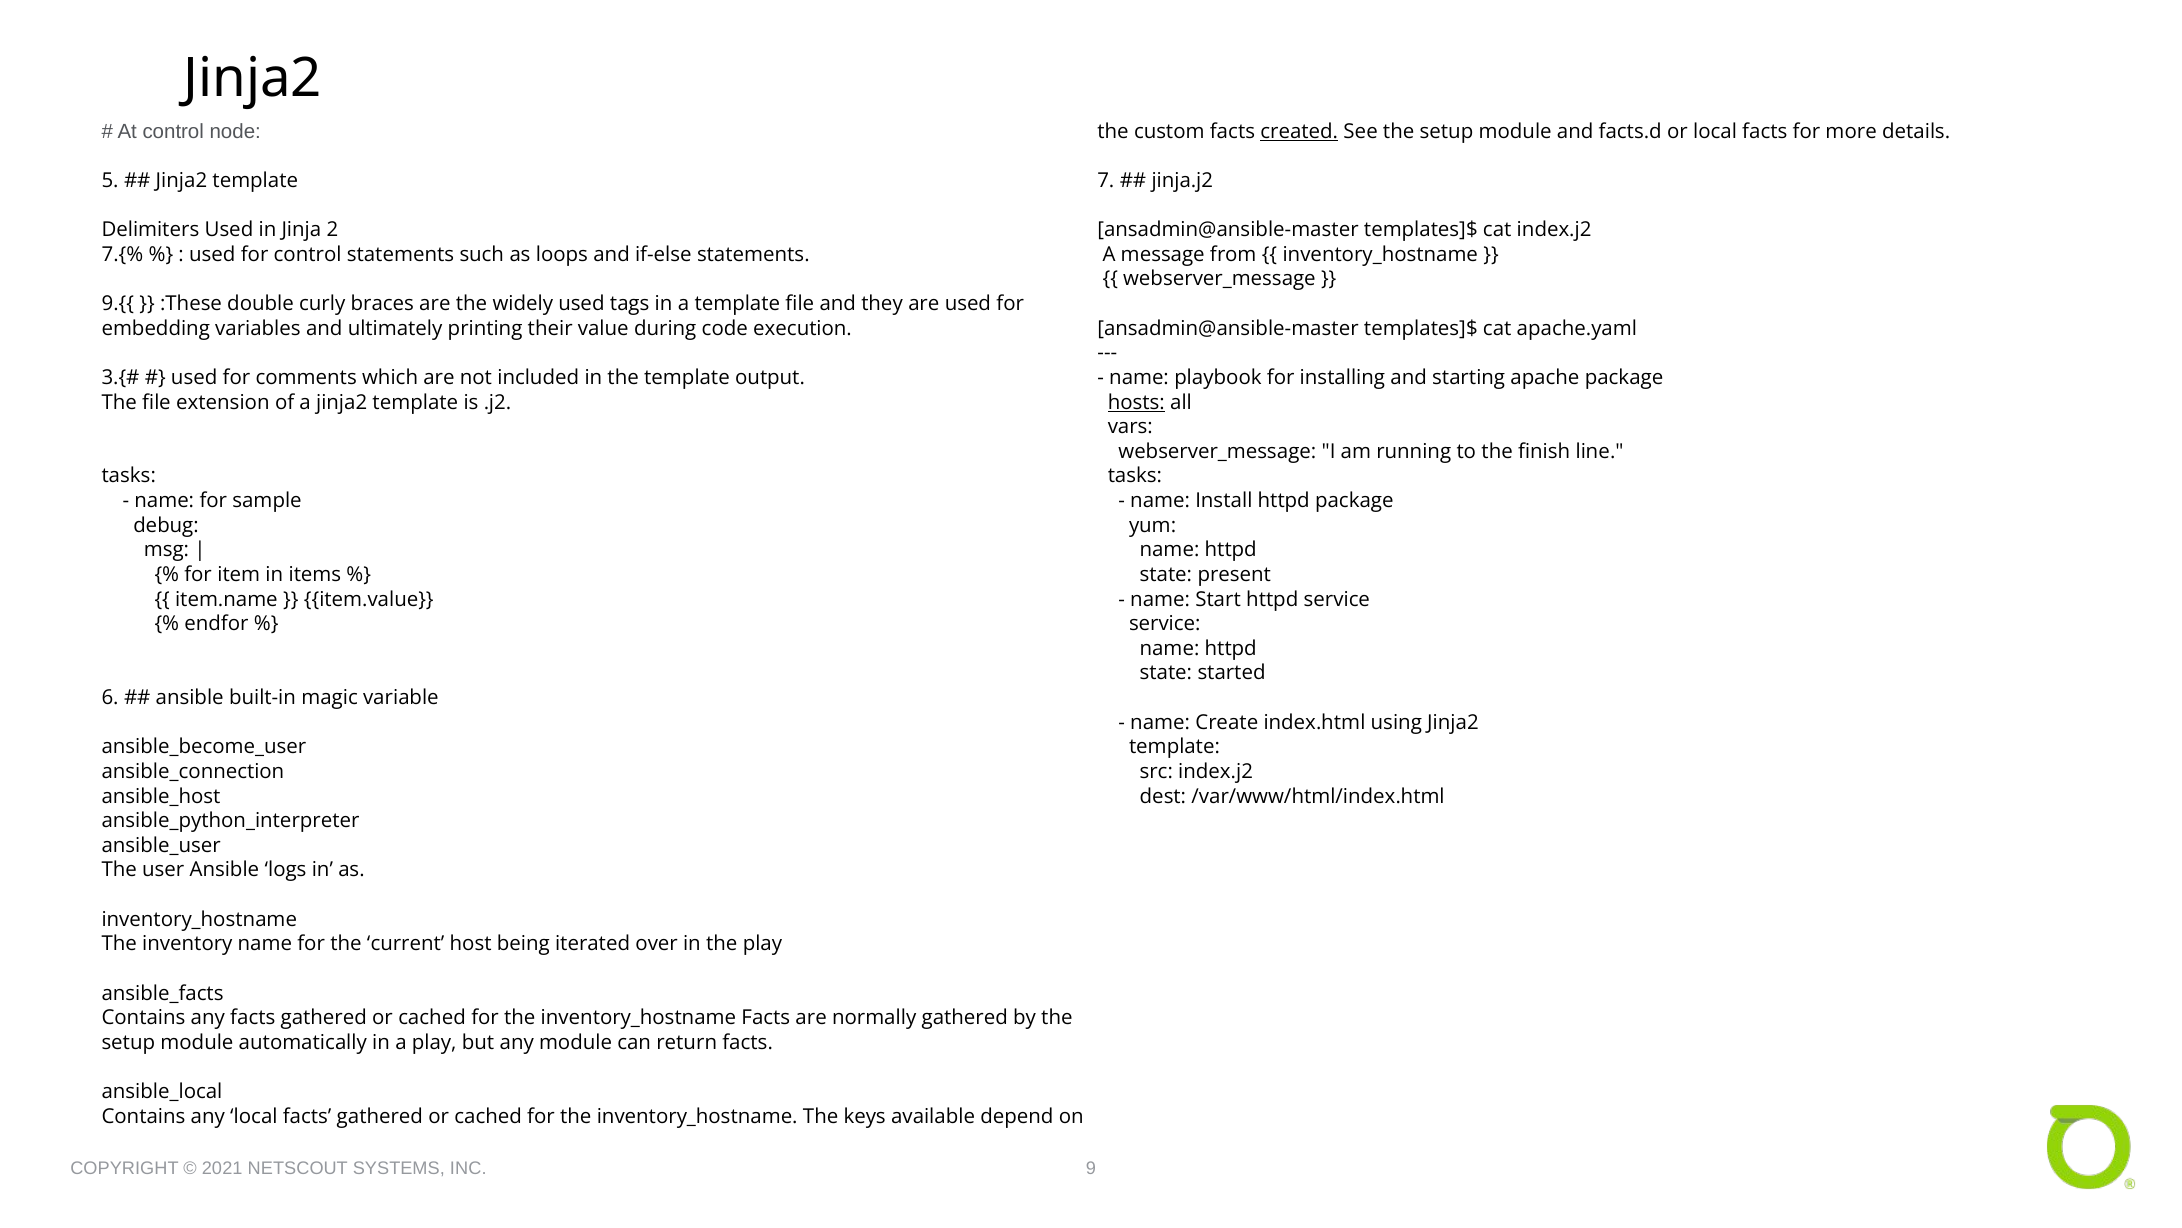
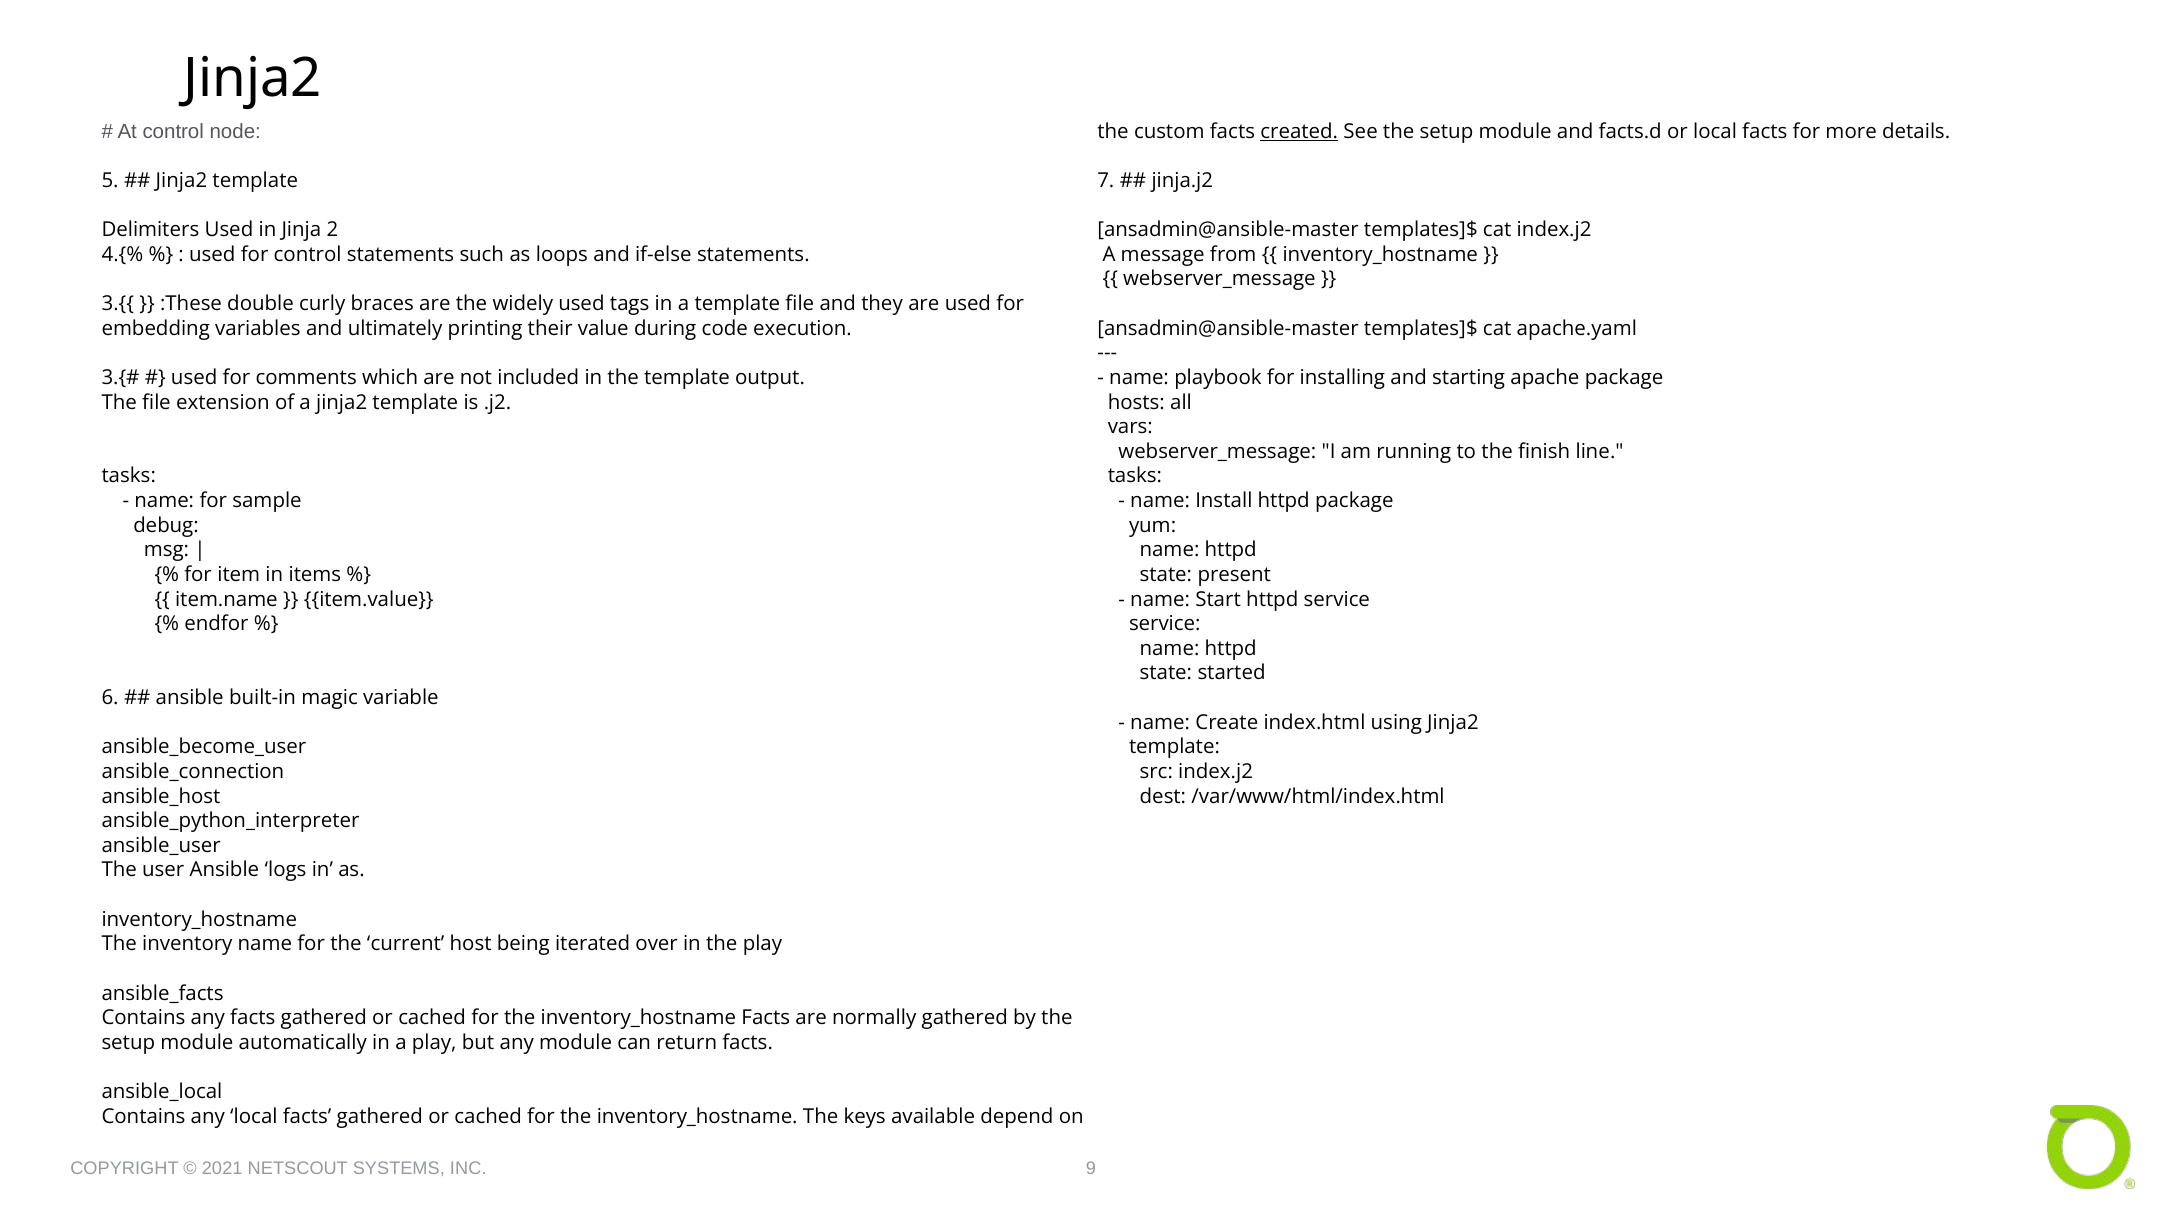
7.{%: 7.{% -> 4.{% (122, 255)
9.{{: 9.{{ -> 3.{{ (118, 304)
hosts underline: present -> none (1136, 402)
